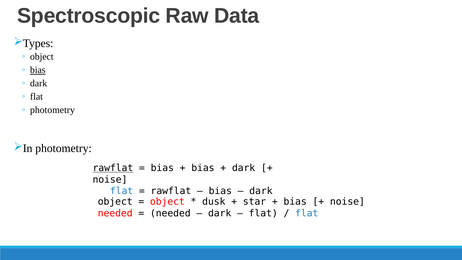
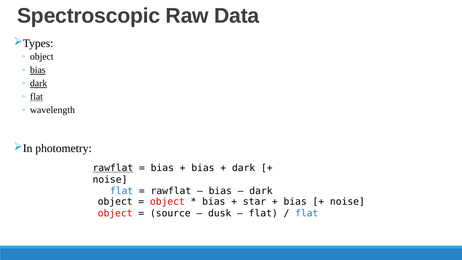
dark underline: none -> present (39, 83)
flat underline: none -> present (36, 97)
photometry: photometry -> wavelength (52, 110)
dusk: dusk -> bias (214, 202)
needed: needed -> object (115, 213)
needed: needed -> source (170, 213)
dark: dark -> dusk (220, 213)
